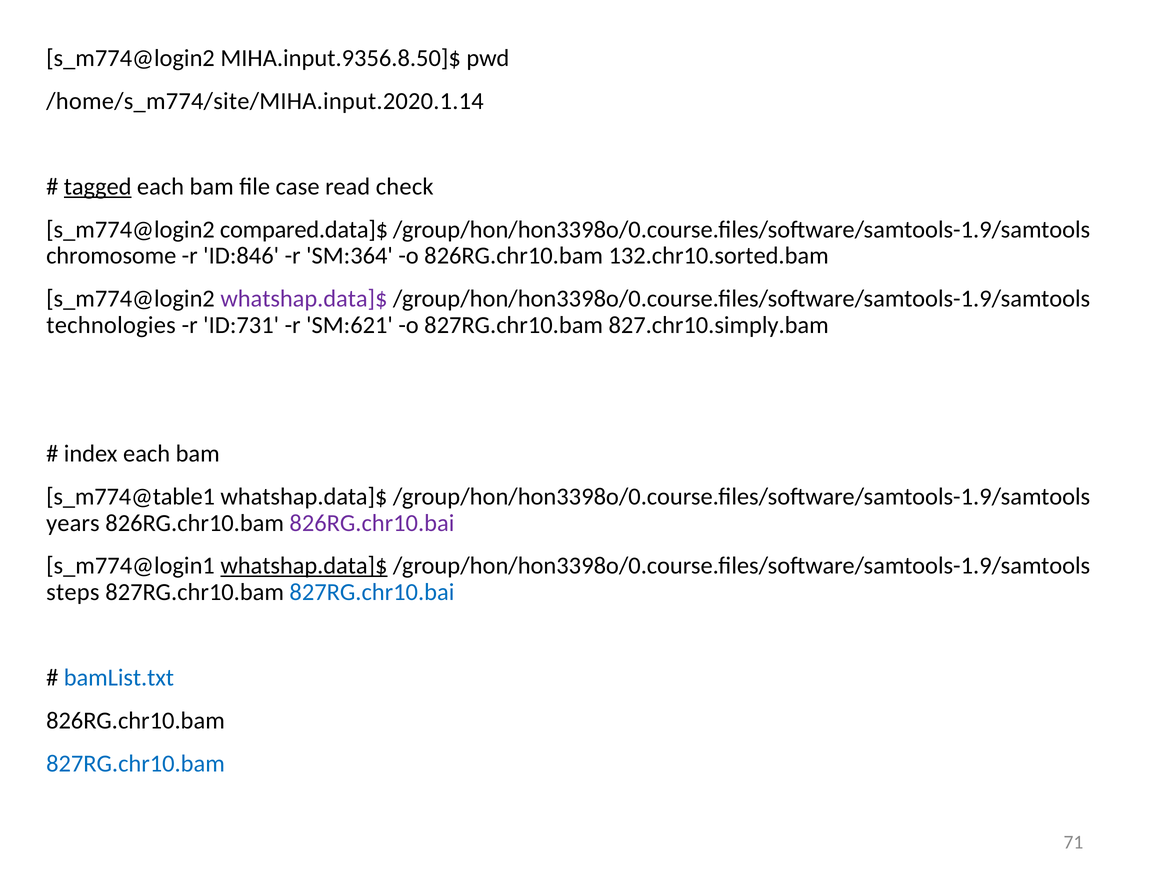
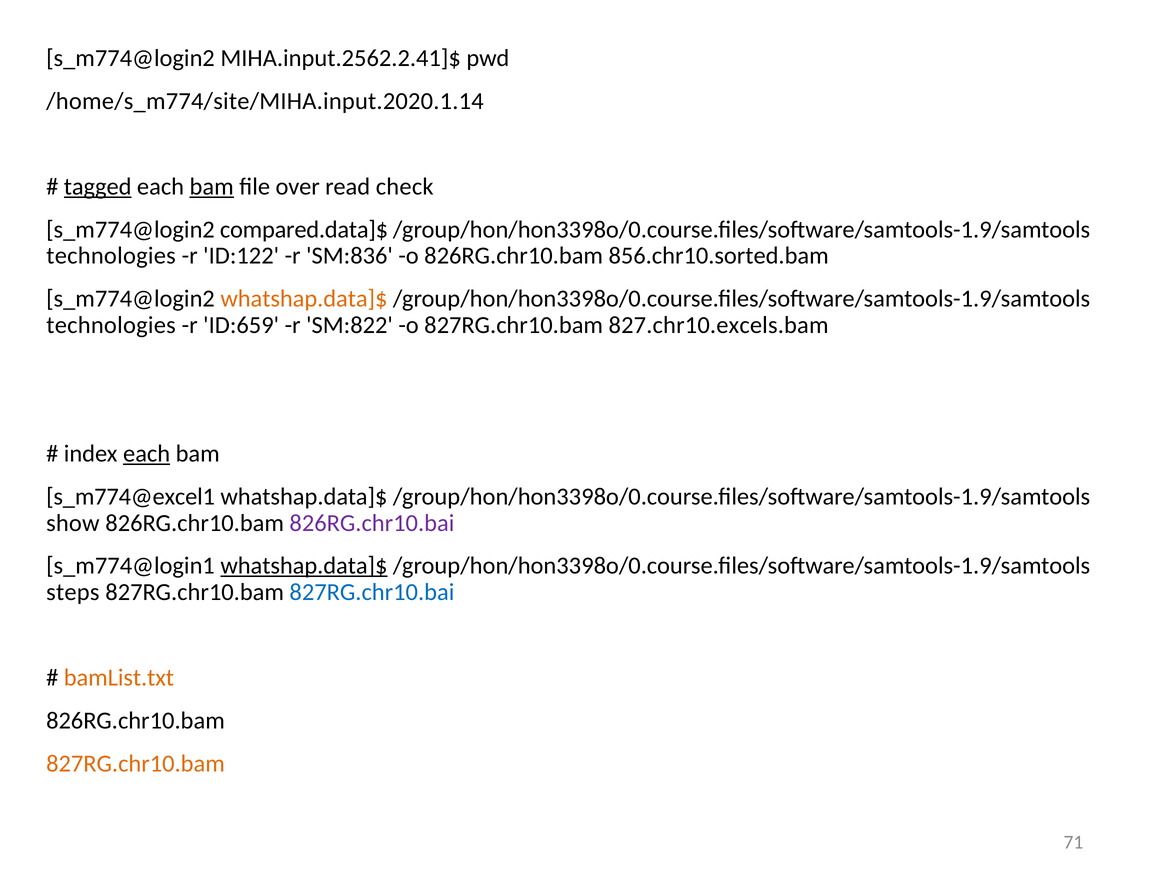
MIHA.input.9356.8.50]$: MIHA.input.9356.8.50]$ -> MIHA.input.2562.2.41]$ (341, 58)
bam underline: none -> present (212, 187)
case: case -> over (298, 187)
chromosome: chromosome -> technologies (111, 256)
ID:846: ID:846 -> ID:122 (241, 256)
SM:364: SM:364 -> SM:836 (349, 256)
132.chr10.sorted.bam: 132.chr10.sorted.bam -> 856.chr10.sorted.bam (719, 256)
whatshap.data]$ colour: purple -> orange (304, 299)
ID:731: ID:731 -> ID:659 (241, 325)
SM:621: SM:621 -> SM:822 (349, 325)
827.chr10.simply.bam: 827.chr10.simply.bam -> 827.chr10.excels.bam (719, 325)
each underline: none -> present (147, 454)
s_m774@table1: s_m774@table1 -> s_m774@excel1 (131, 496)
years: years -> show (73, 523)
bamList.txt colour: blue -> orange (119, 678)
827RG.chr10.bam colour: blue -> orange (136, 763)
